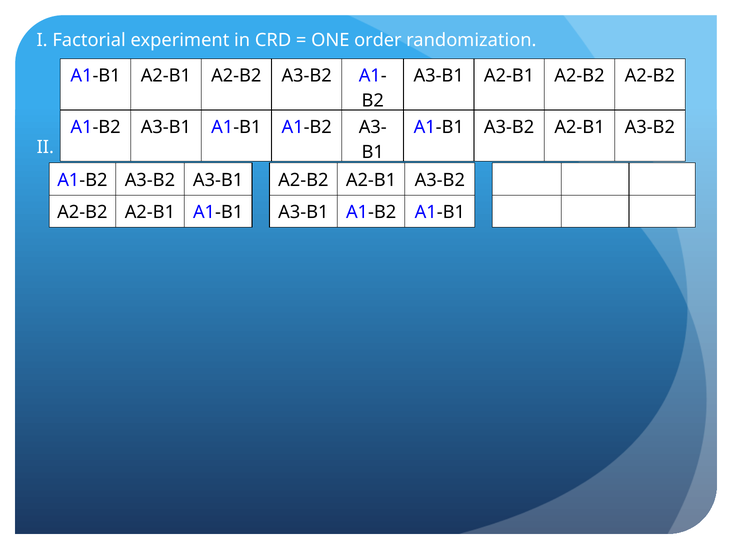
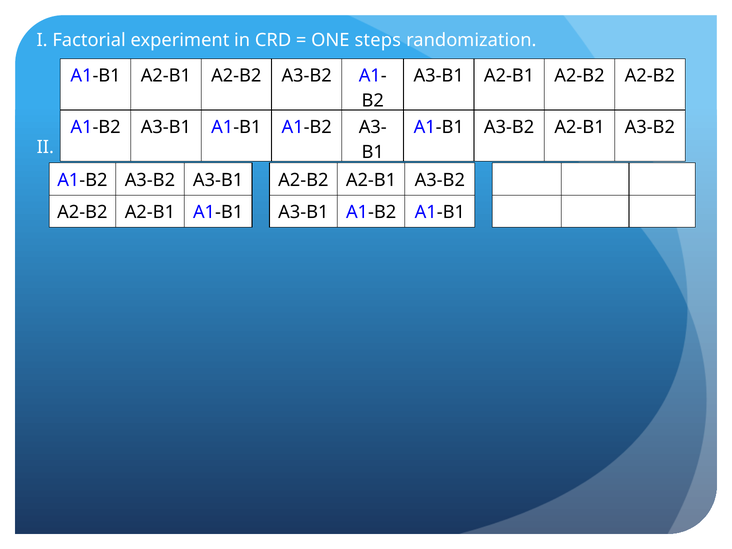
order: order -> steps (378, 40)
